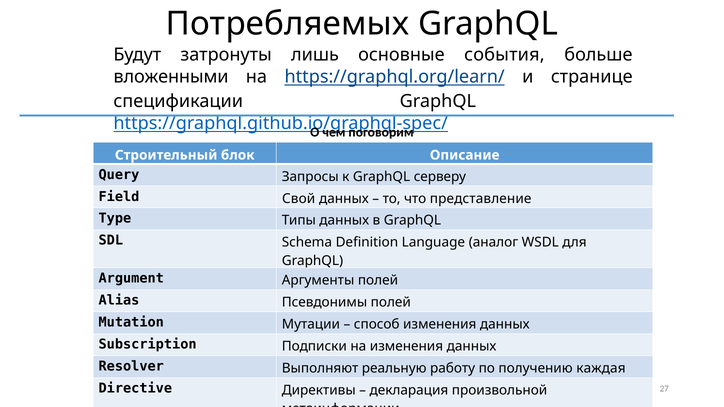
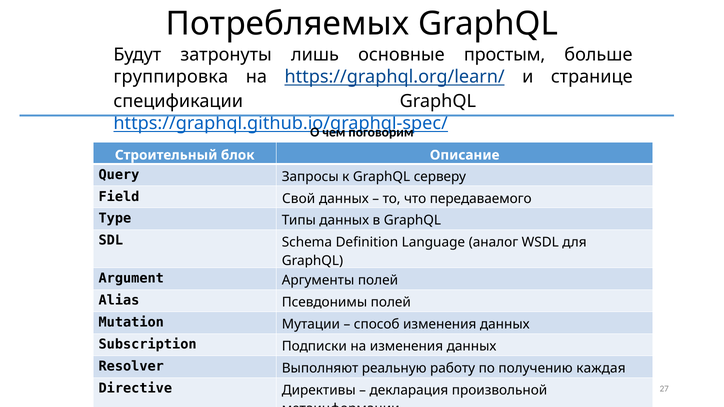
события: события -> простым (505, 55)
вложенными: вложенными -> группировка (171, 77)
представление: представление -> передаваемого (481, 199)
